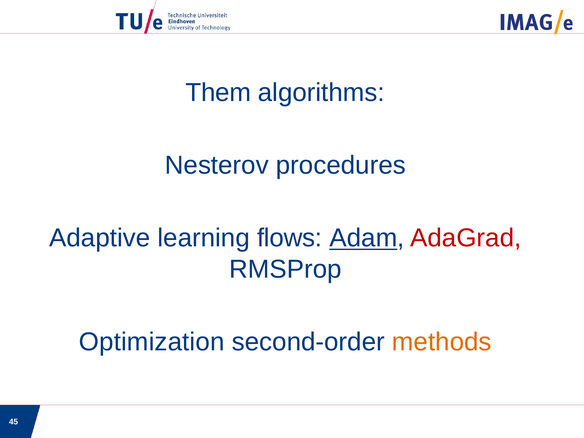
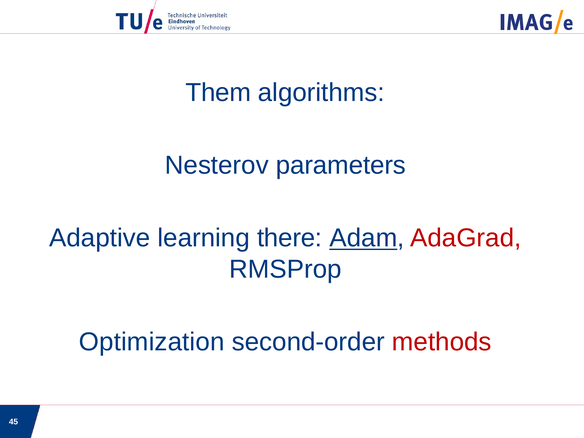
procedures: procedures -> parameters (341, 165)
flows: flows -> there (290, 238)
methods colour: orange -> red (442, 342)
